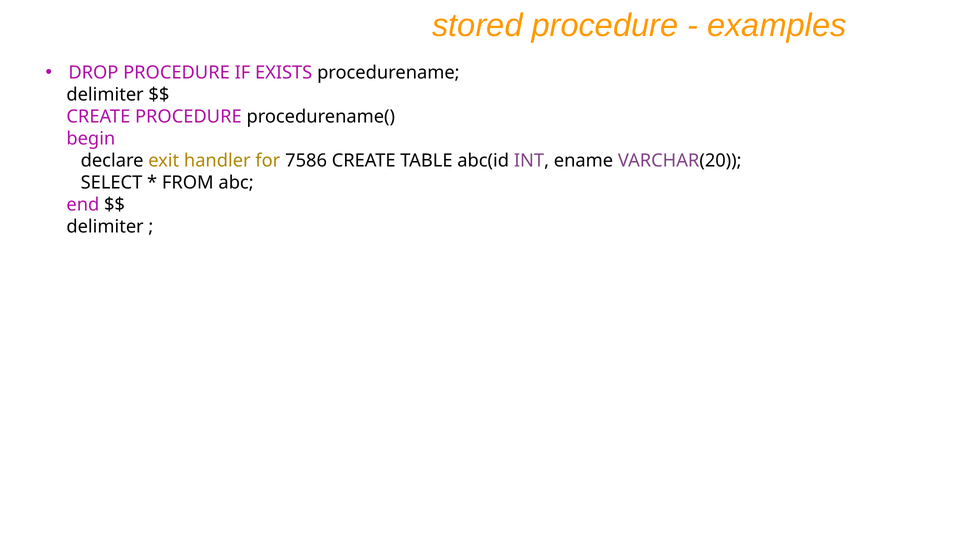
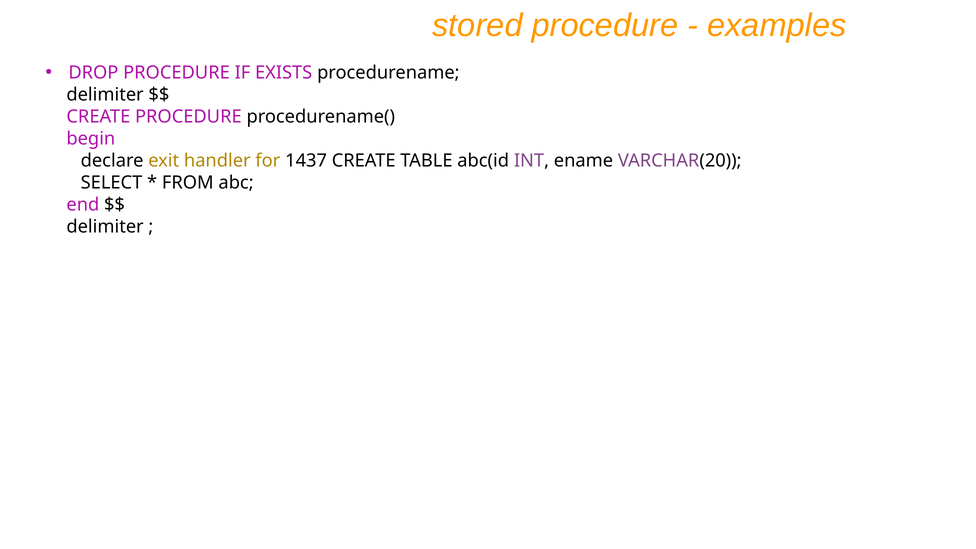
7586: 7586 -> 1437 (306, 161)
